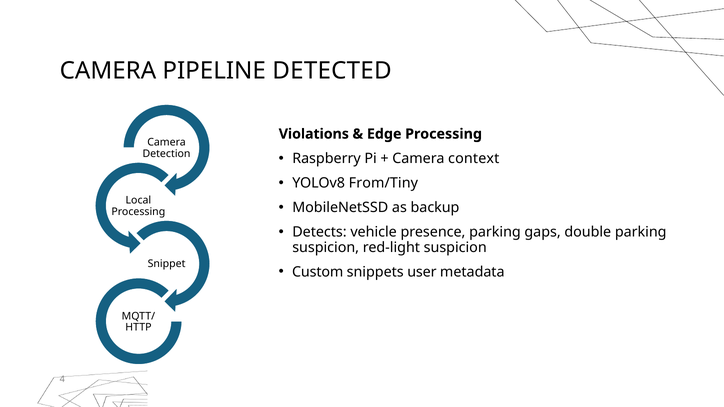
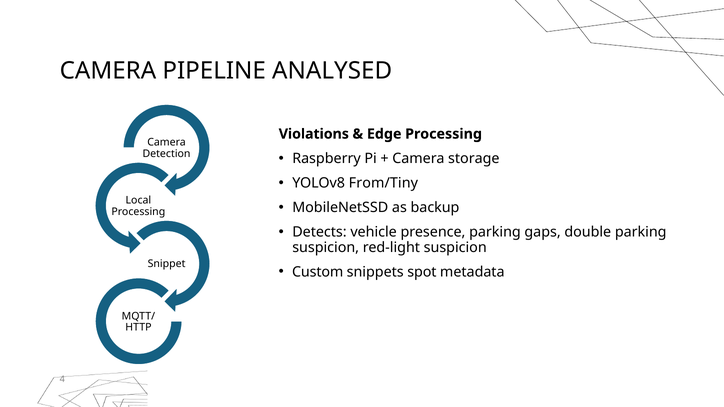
DETECTED: DETECTED -> ANALYSED (332, 71)
context: context -> storage (474, 159)
user: user -> spot (422, 272)
